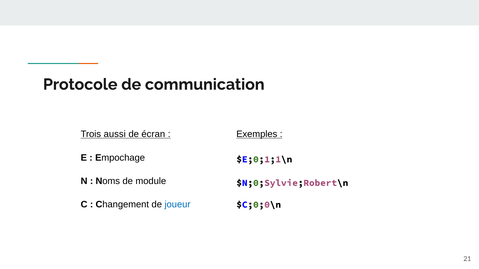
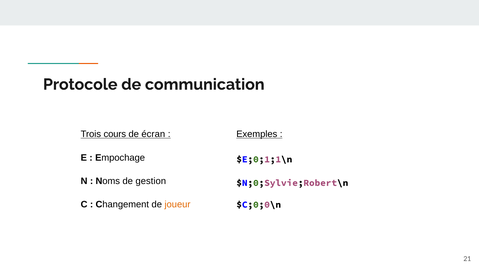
aussi: aussi -> cours (115, 134)
module: module -> gestion (151, 181)
joueur colour: blue -> orange (178, 205)
